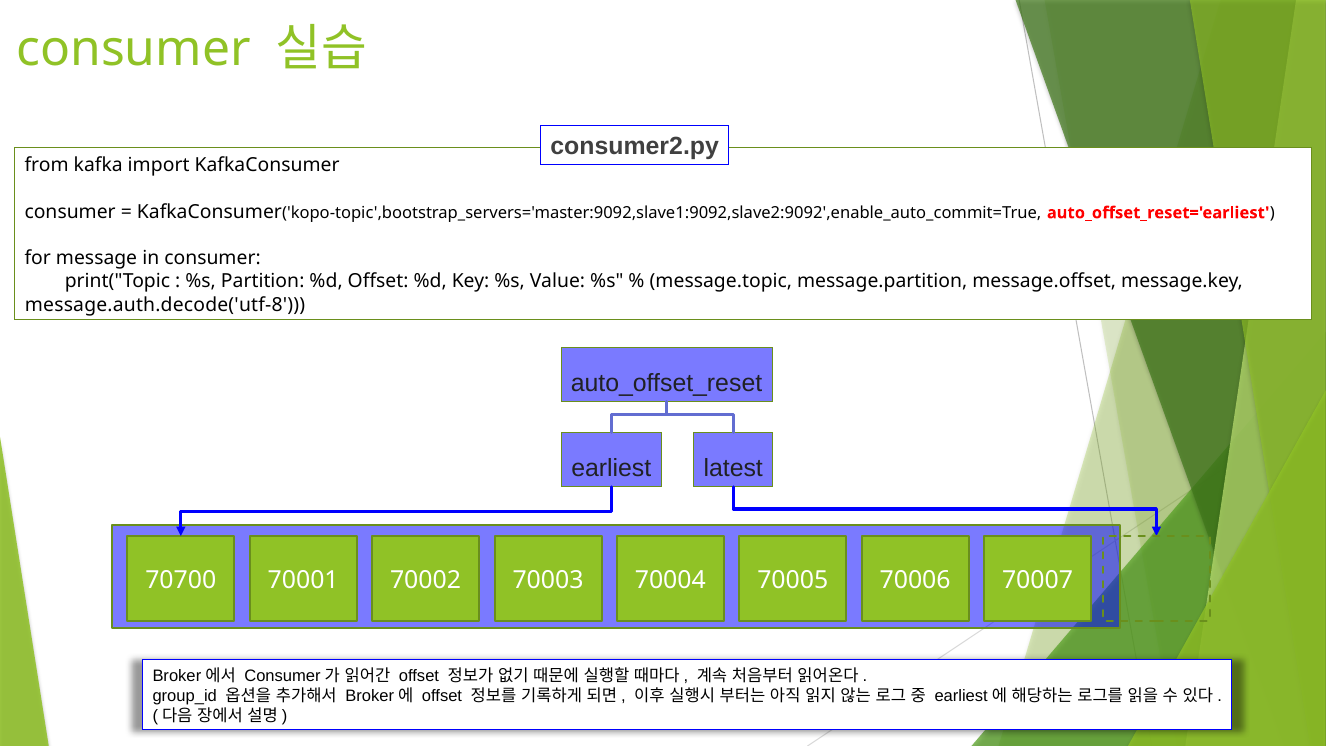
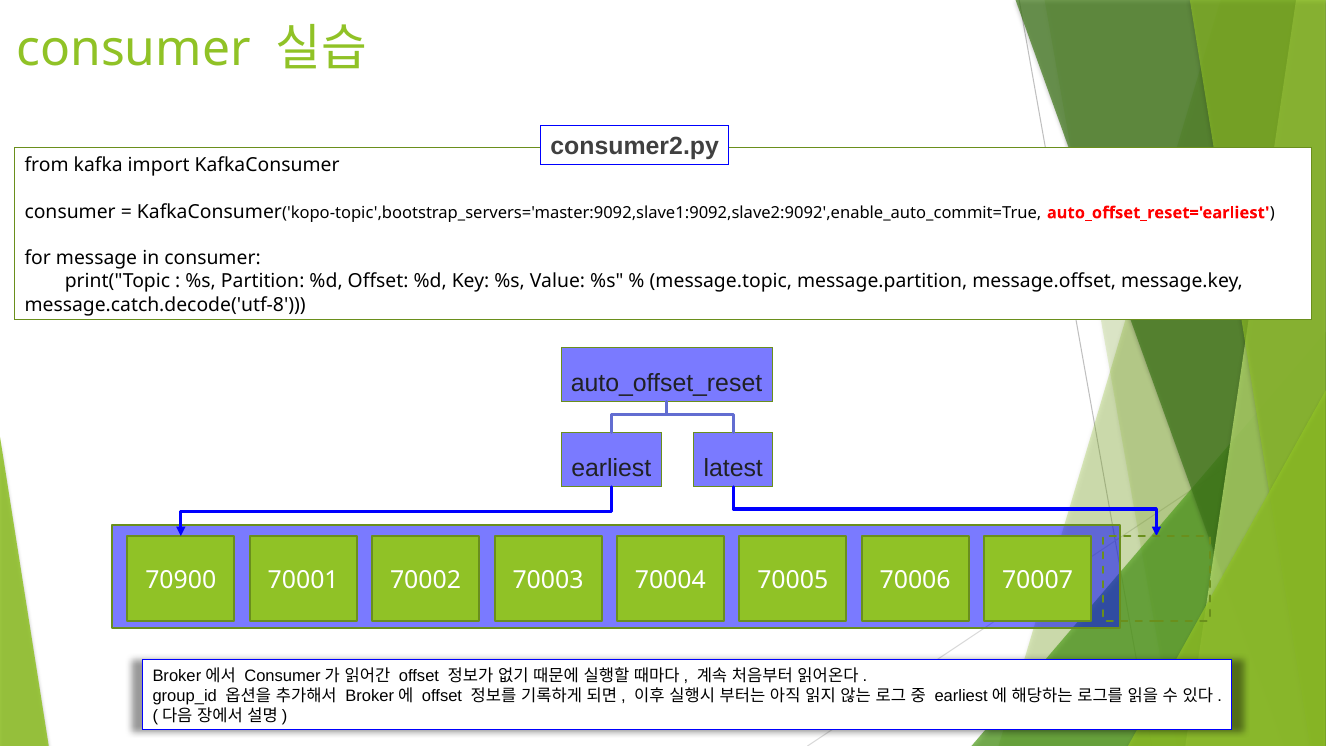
message.auth.decode('utf-8: message.auth.decode('utf-8 -> message.catch.decode('utf-8 (165, 305)
70700: 70700 -> 70900 (181, 580)
